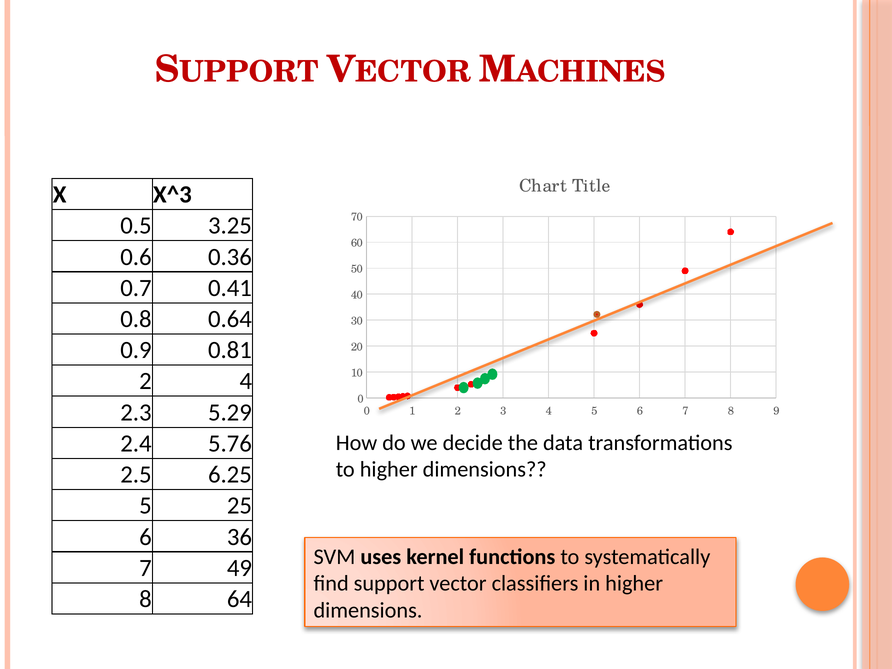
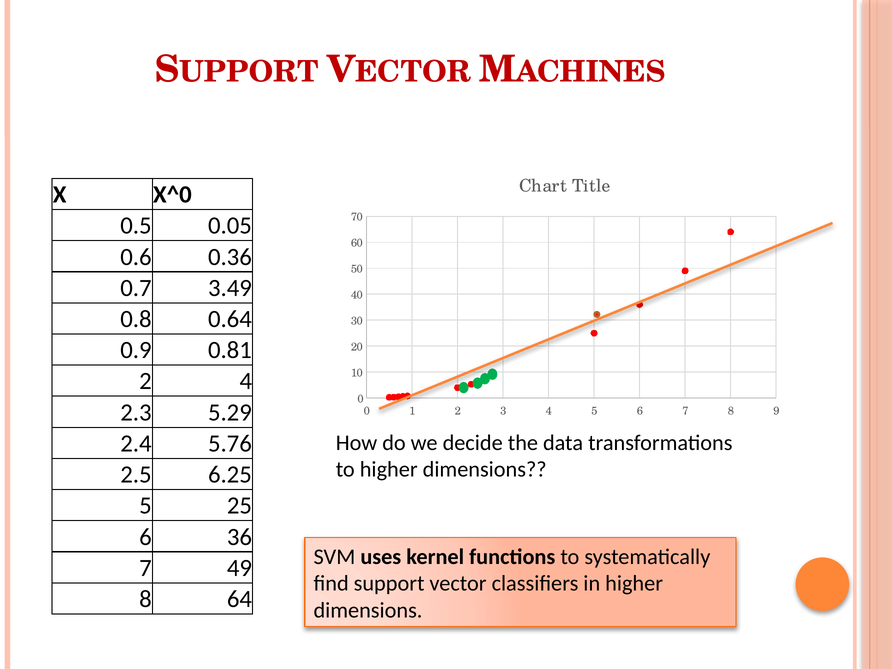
X^3: X^3 -> X^0 (172, 195)
3.25: 3.25 -> 0.05 (230, 226)
0.41: 0.41 -> 3.49 (230, 288)
